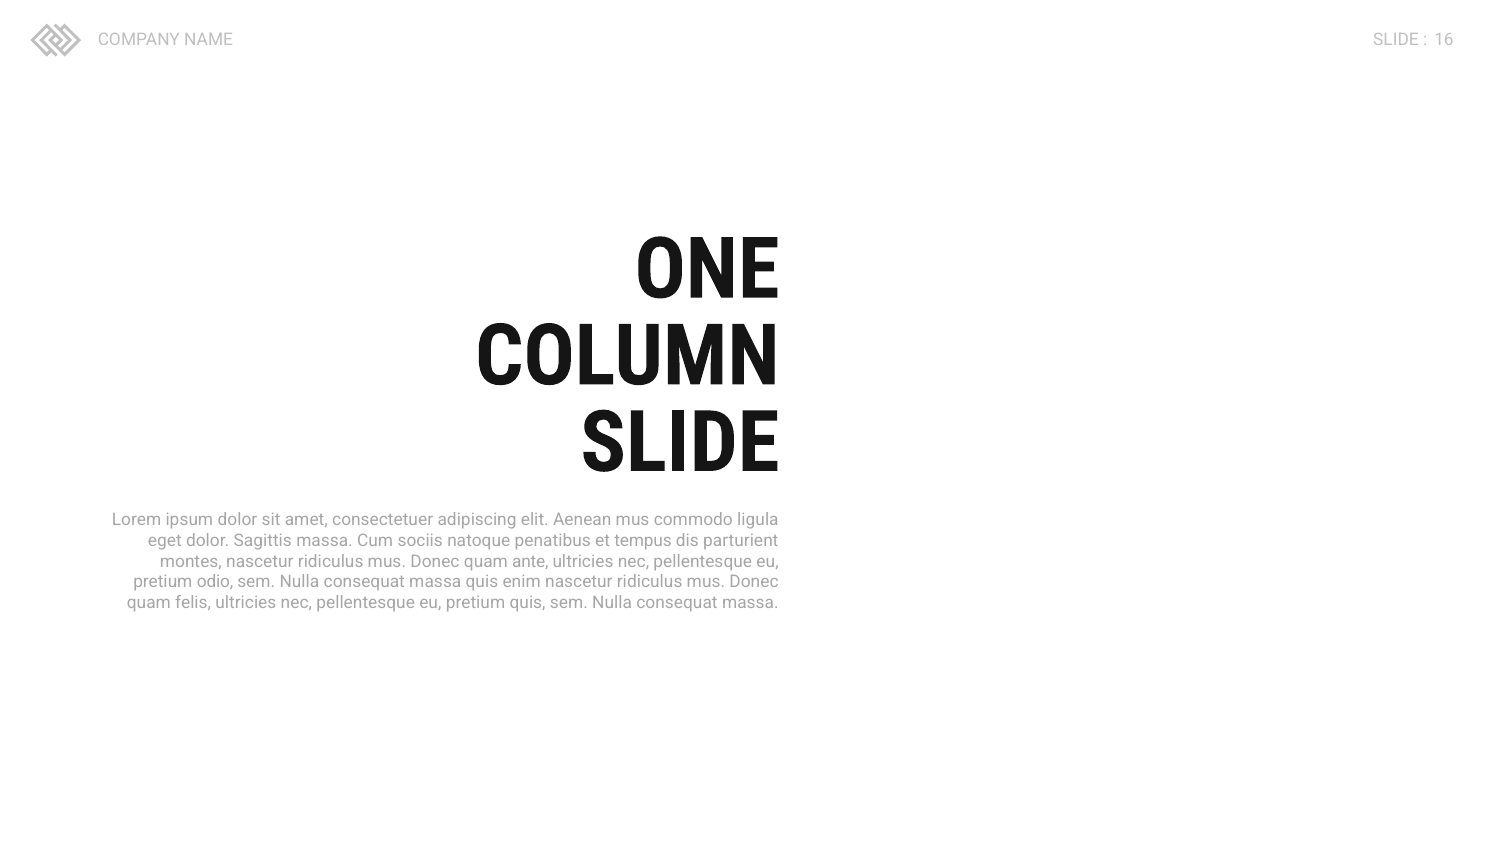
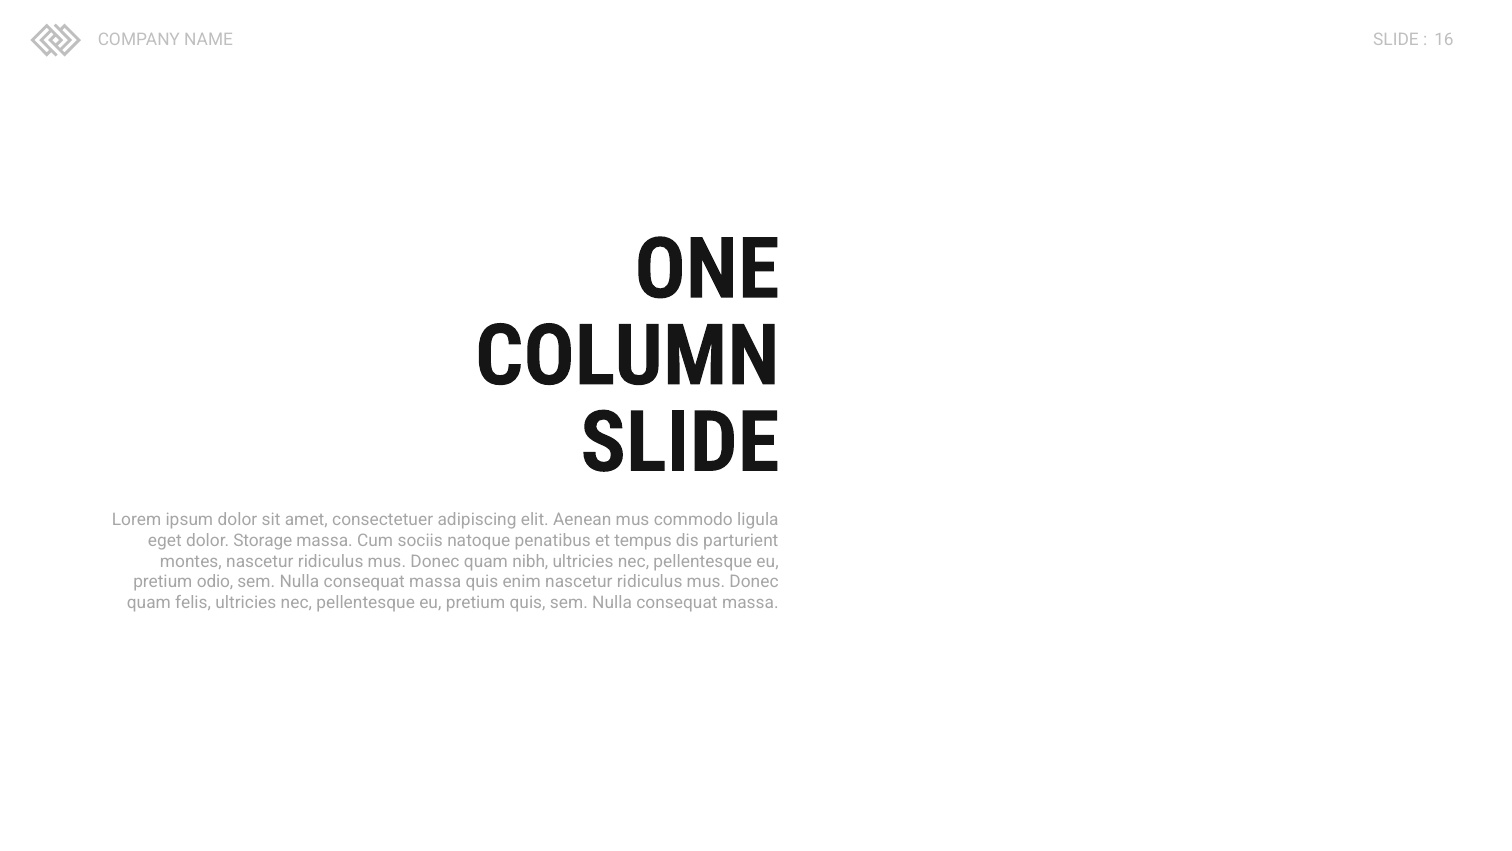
Sagittis: Sagittis -> Storage (263, 540)
ante: ante -> nibh (530, 561)
